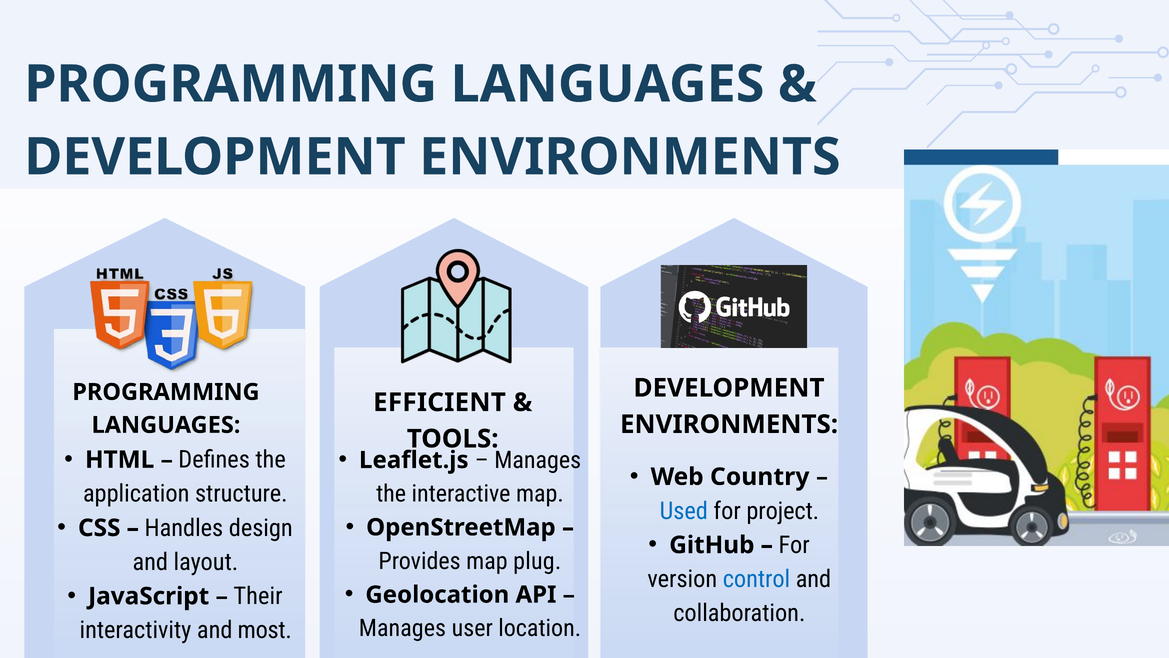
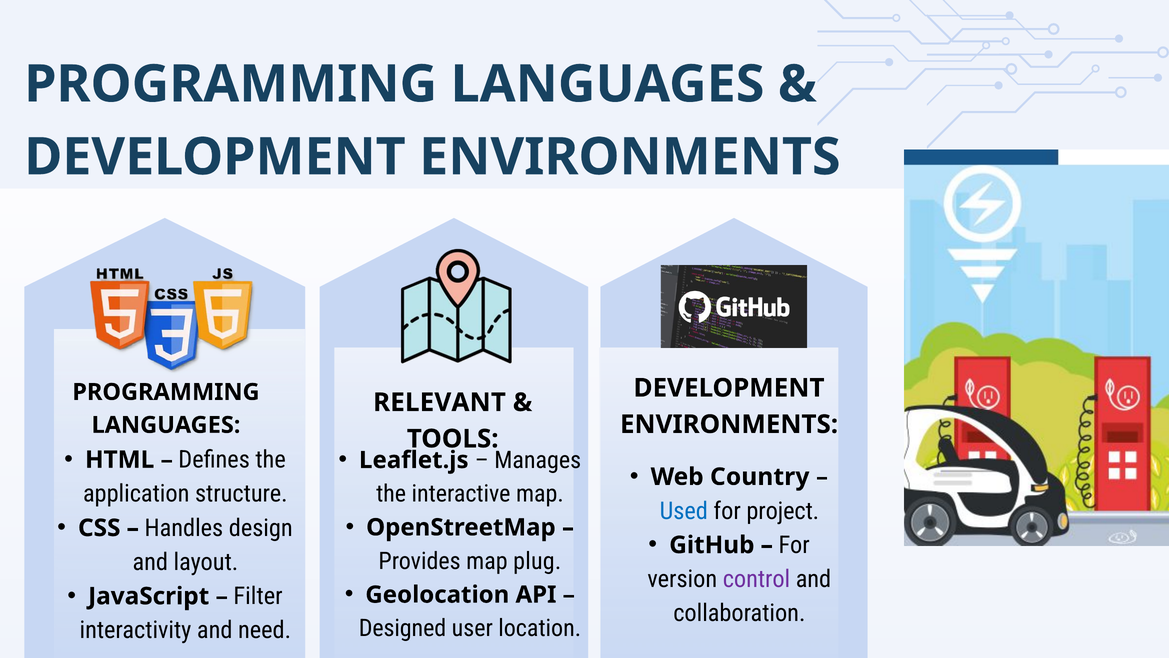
EFFICIENT: EFFICIENT -> RELEVANT (439, 402)
control colour: blue -> purple (756, 579)
Their: Their -> Filter (258, 596)
Manages: Manages -> Designed (403, 628)
most: most -> need (265, 630)
